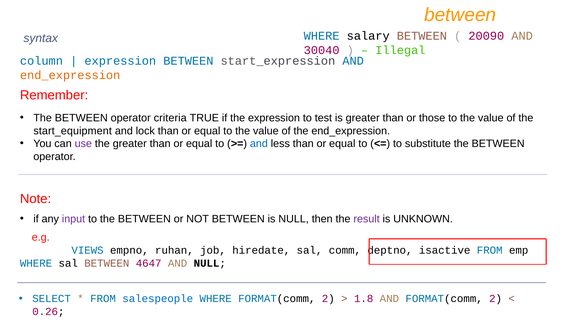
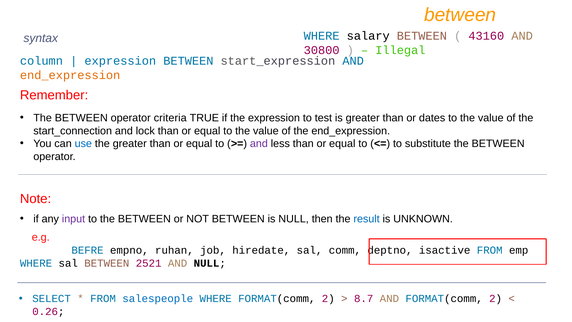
20090: 20090 -> 43160 (486, 36)
30040: 30040 -> 30800 (322, 50)
those: those -> dates (432, 118)
start_equipment: start_equipment -> start_connection (73, 131)
use colour: purple -> blue (83, 144)
and colour: blue -> purple (259, 144)
result colour: purple -> blue (367, 219)
VIEWS: VIEWS -> BEFRE (88, 250)
4647: 4647 -> 2521 (149, 263)
1.8: 1.8 -> 8.7 (364, 299)
